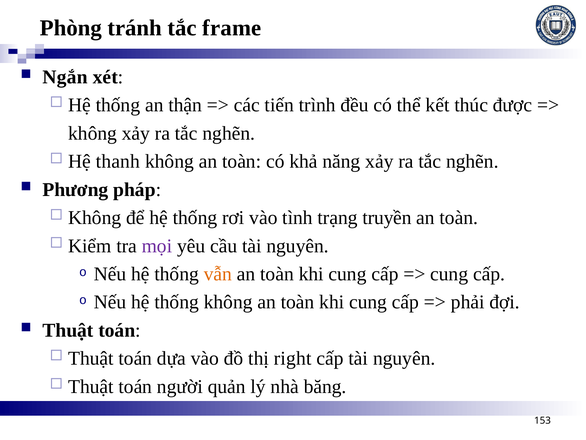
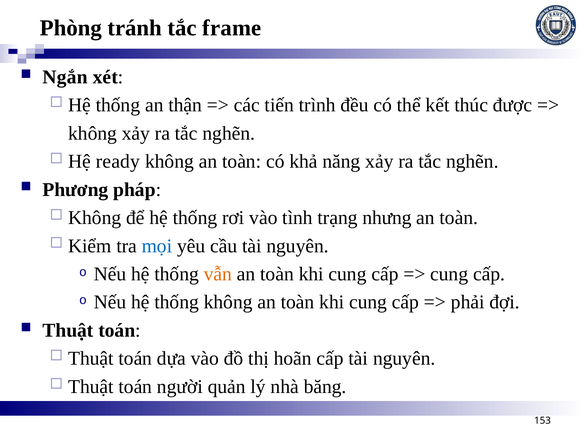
thanh: thanh -> ready (118, 161)
truyền: truyền -> nhưng (387, 217)
mọi colour: purple -> blue (157, 246)
right: right -> hoãn (293, 358)
